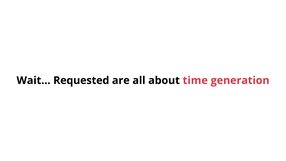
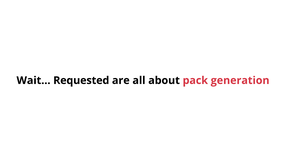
time: time -> pack (195, 80)
